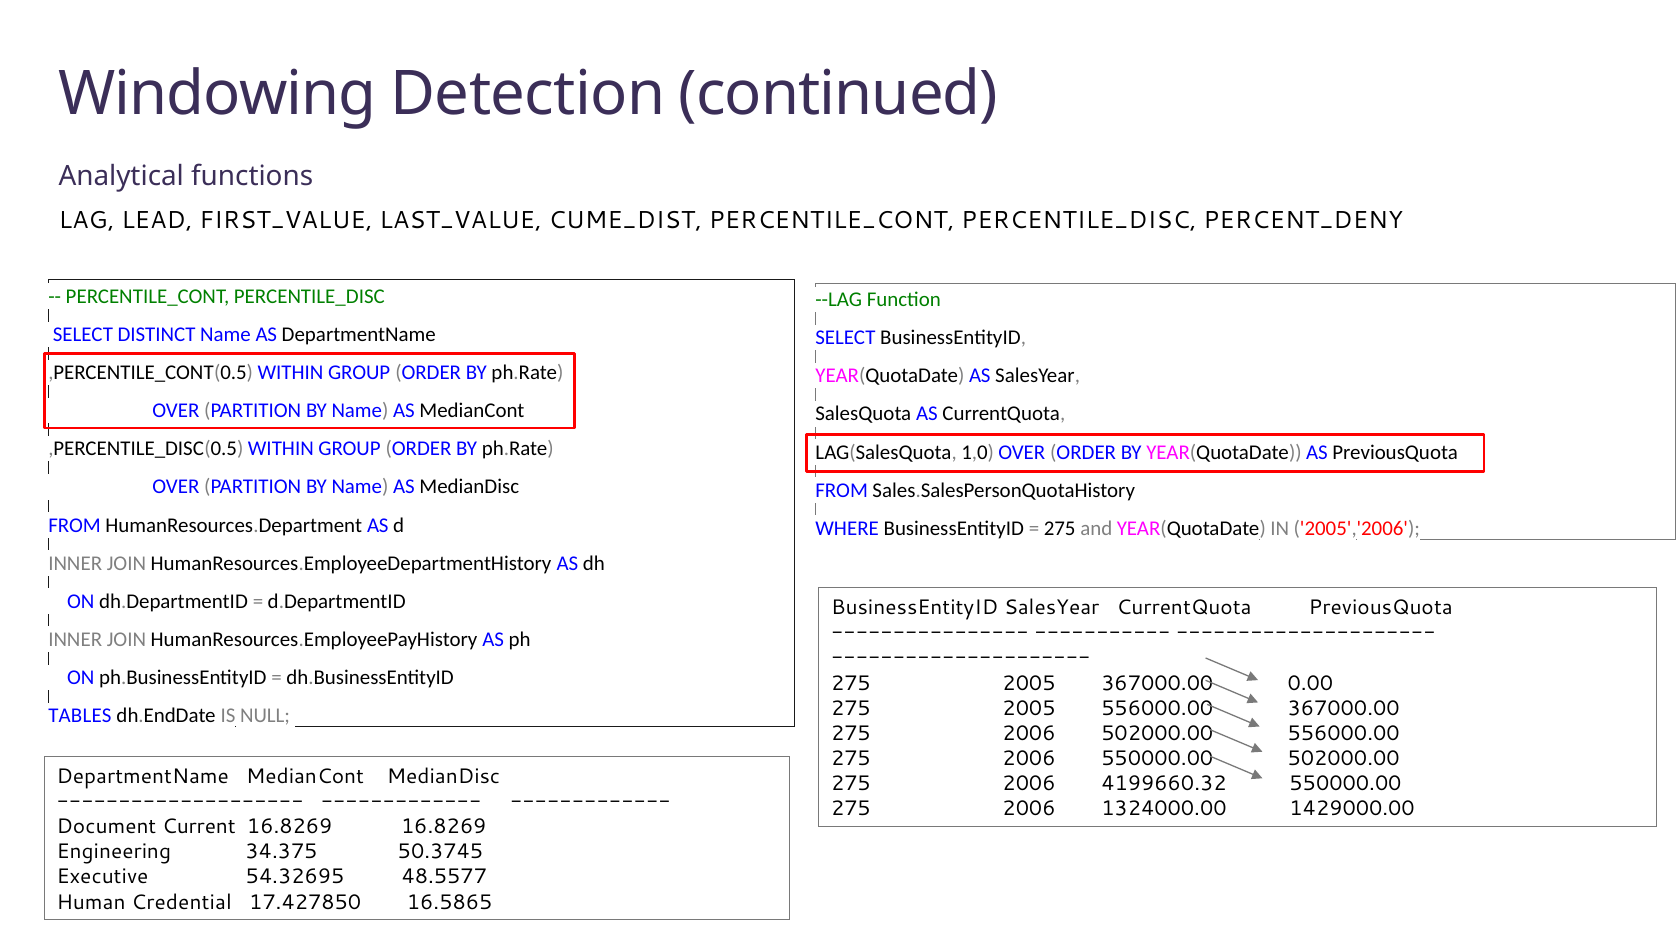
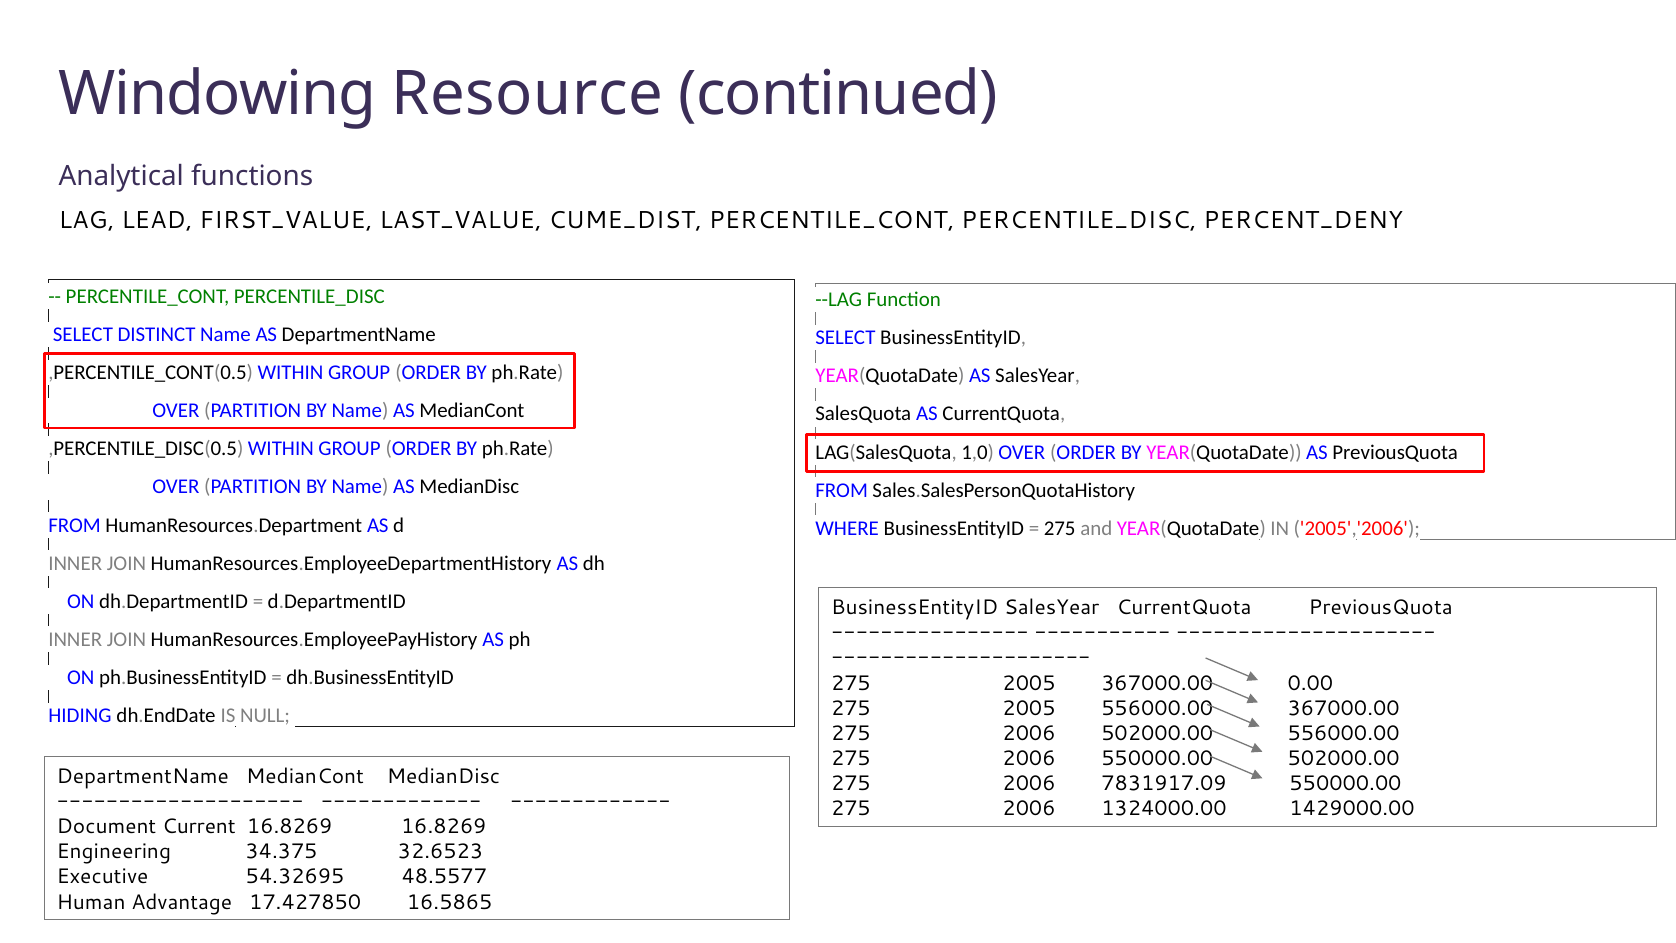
Detection: Detection -> Resource (527, 94)
TABLES: TABLES -> HIDING (80, 716)
4199660.32: 4199660.32 -> 7831917.09 (1164, 784)
50.3745: 50.3745 -> 32.6523 (440, 852)
Credential: Credential -> Advantage (182, 902)
